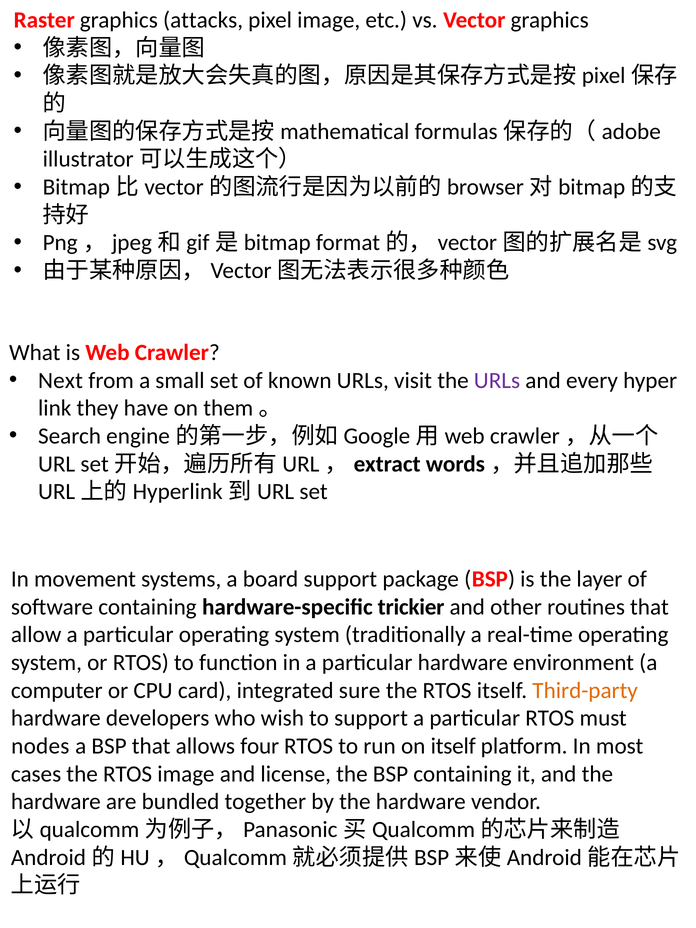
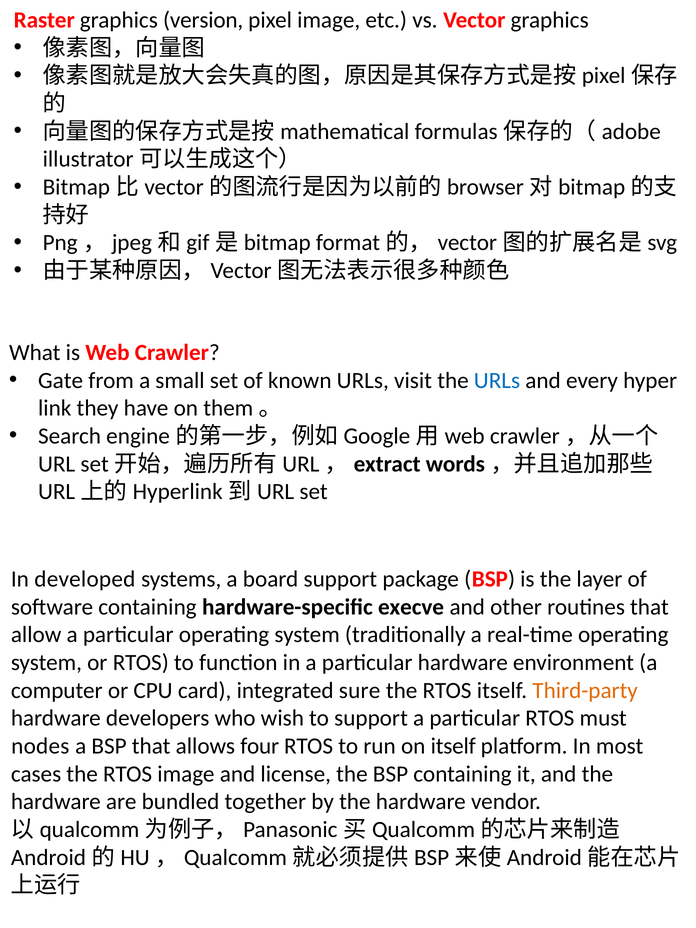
attacks: attacks -> version (203, 20)
Next: Next -> Gate (61, 380)
URLs colour: purple -> blue (497, 380)
movement: movement -> developed (85, 579)
trickier: trickier -> execve (411, 607)
